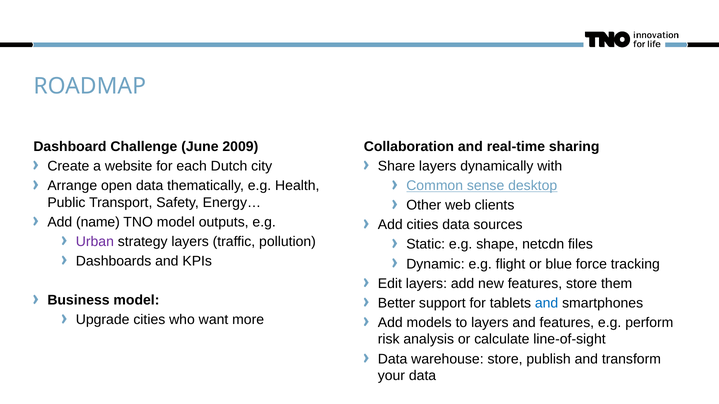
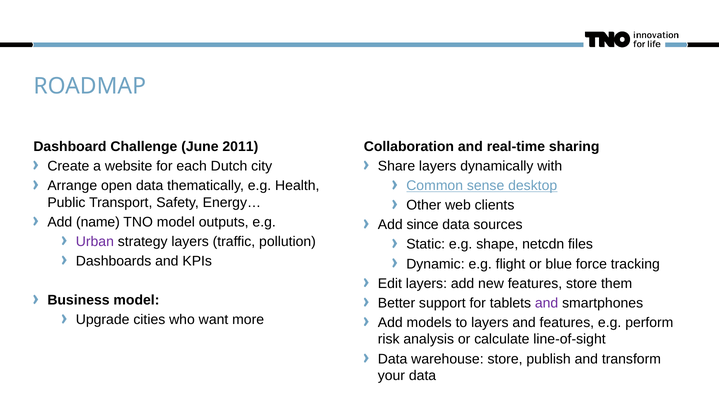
2009: 2009 -> 2011 (240, 147)
Add cities: cities -> since (423, 225)
and colour: blue -> purple (547, 303)
